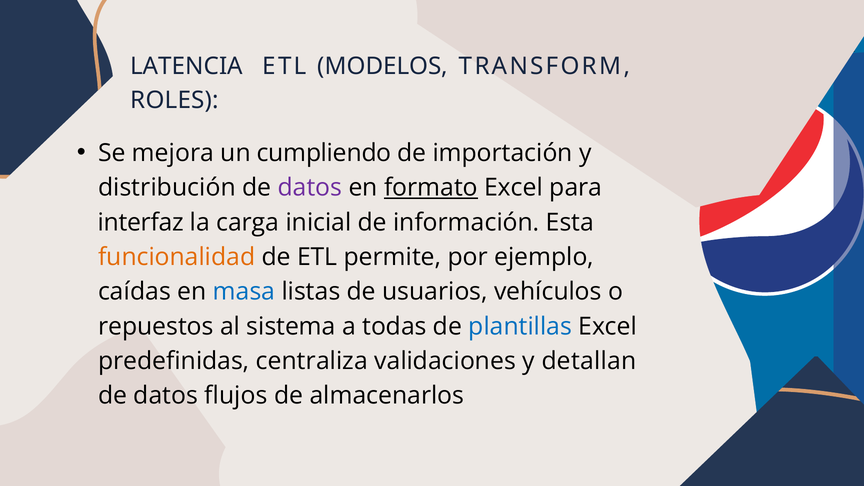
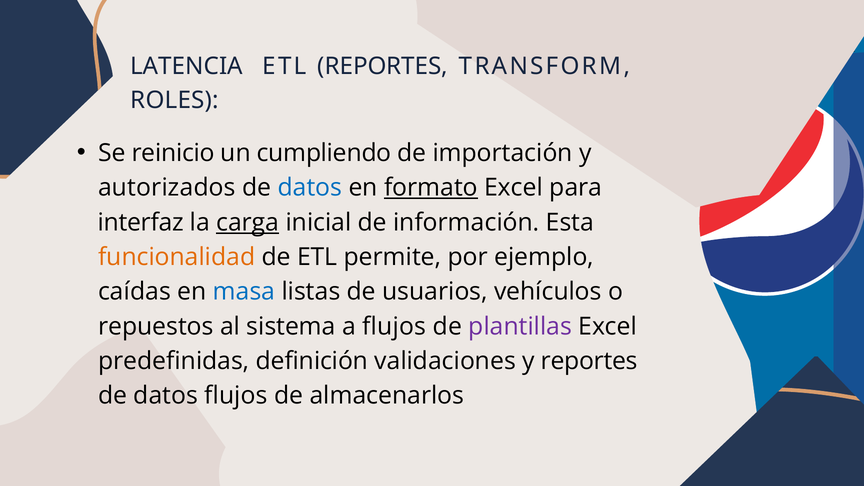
ETL MODELOS: MODELOS -> REPORTES (383, 66)
mejora: mejora -> reinicio (173, 153)
distribución: distribución -> autorizados (167, 188)
datos colour: purple -> blue (310, 188)
carga underline: none -> present (248, 222)
a todas: todas -> flujos (394, 326)
plantillas colour: blue -> purple (520, 326)
centraliza: centraliza -> definición (312, 361)
y detallan: detallan -> reportes (589, 361)
